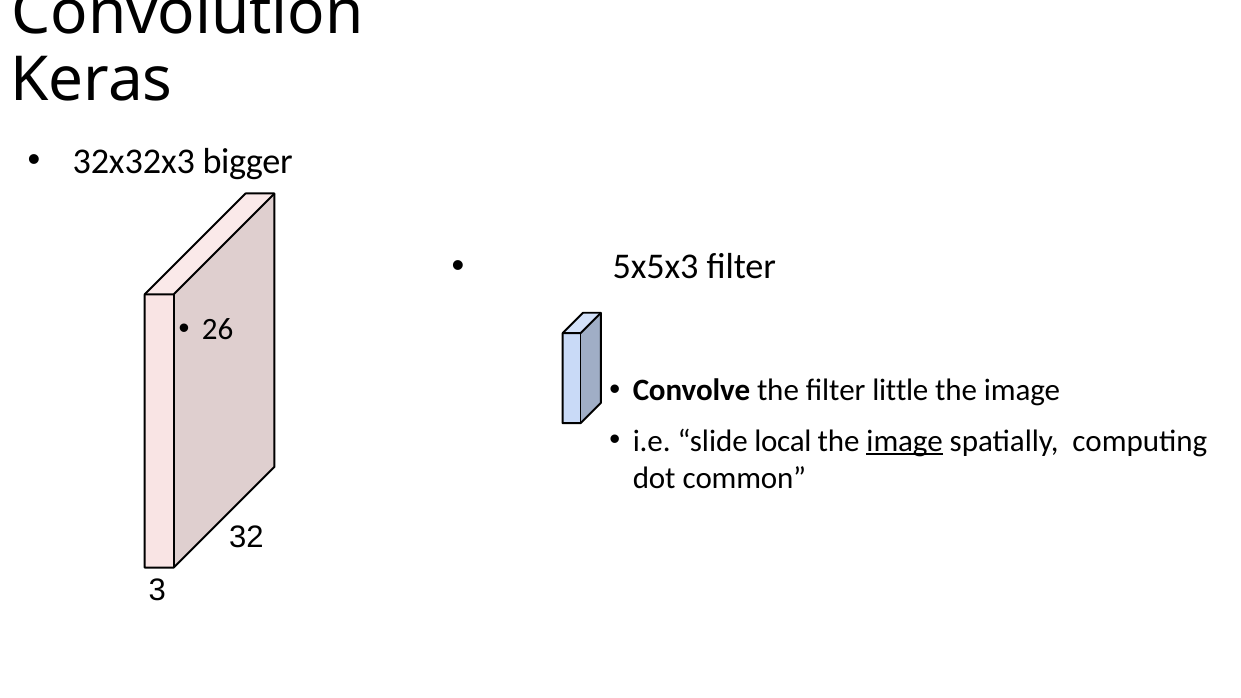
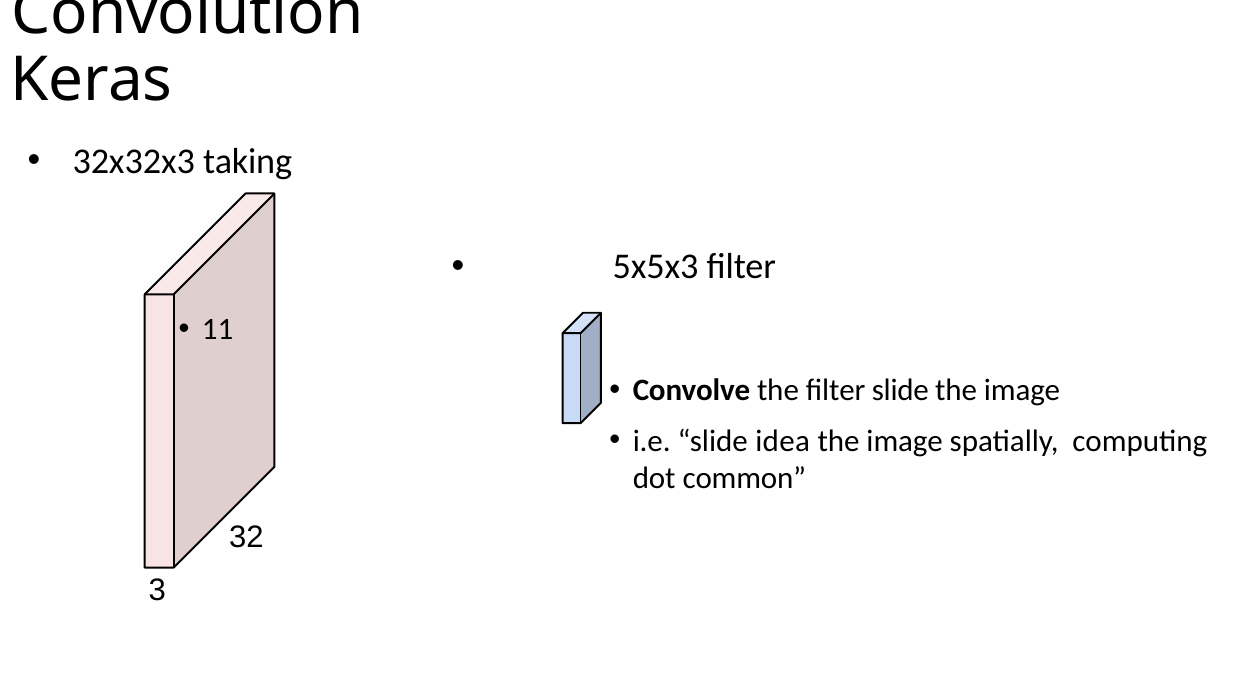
bigger: bigger -> taking (248, 161)
26: 26 -> 11 (218, 330)
filter little: little -> slide (900, 390)
local: local -> idea (783, 441)
image underline: present -> none (905, 441)
